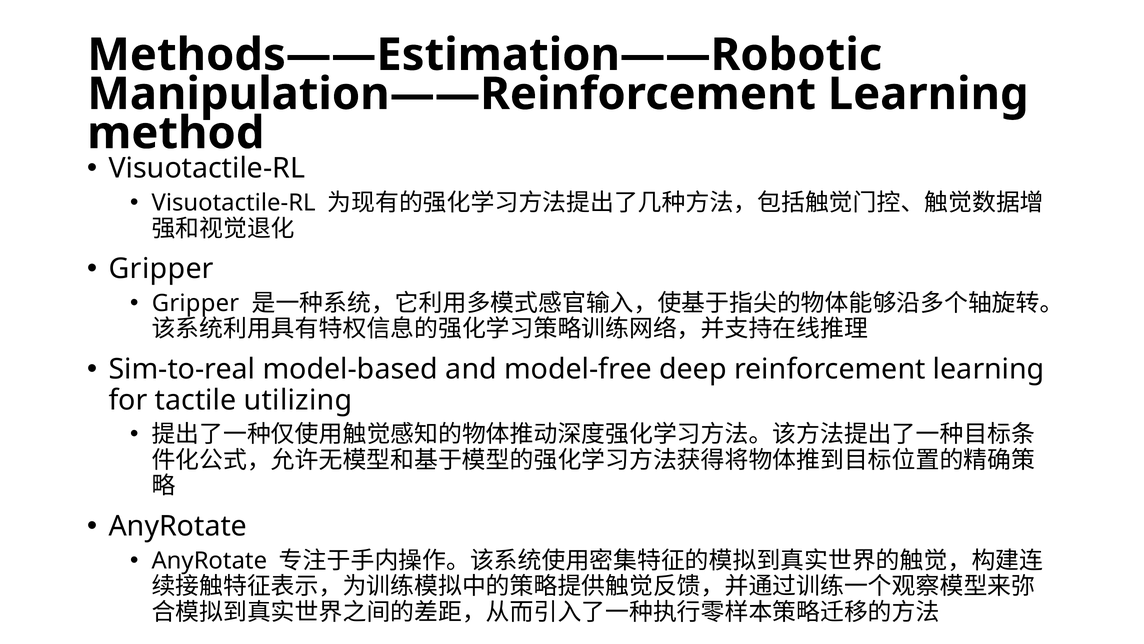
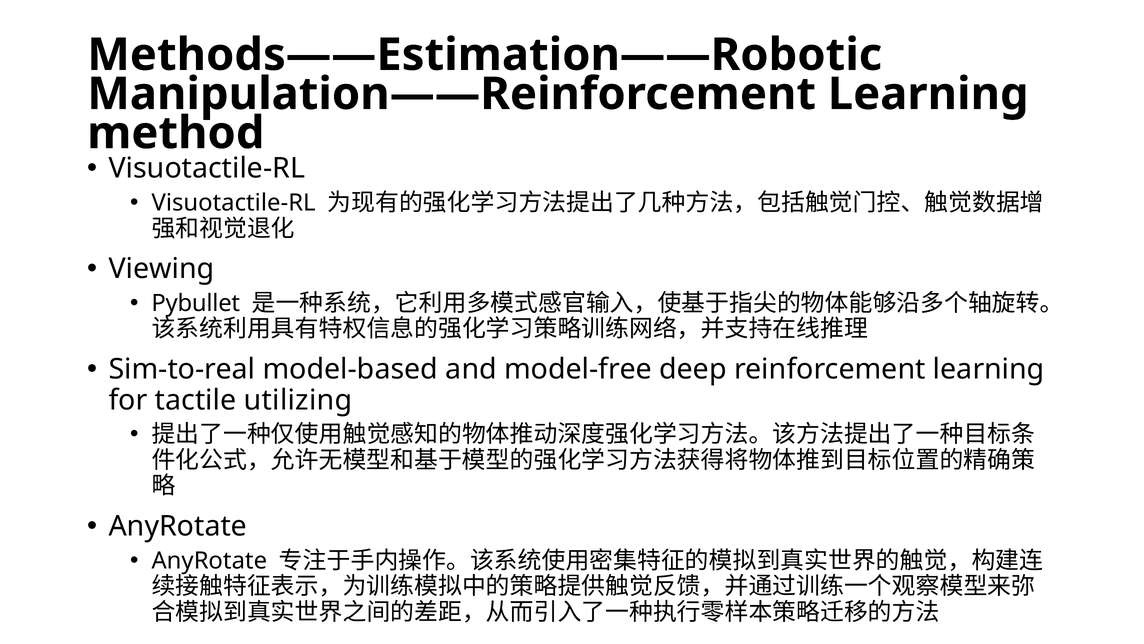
Gripper: Gripper -> Viewing (161, 269)
Gripper: Gripper -> Pybullet (196, 303)
